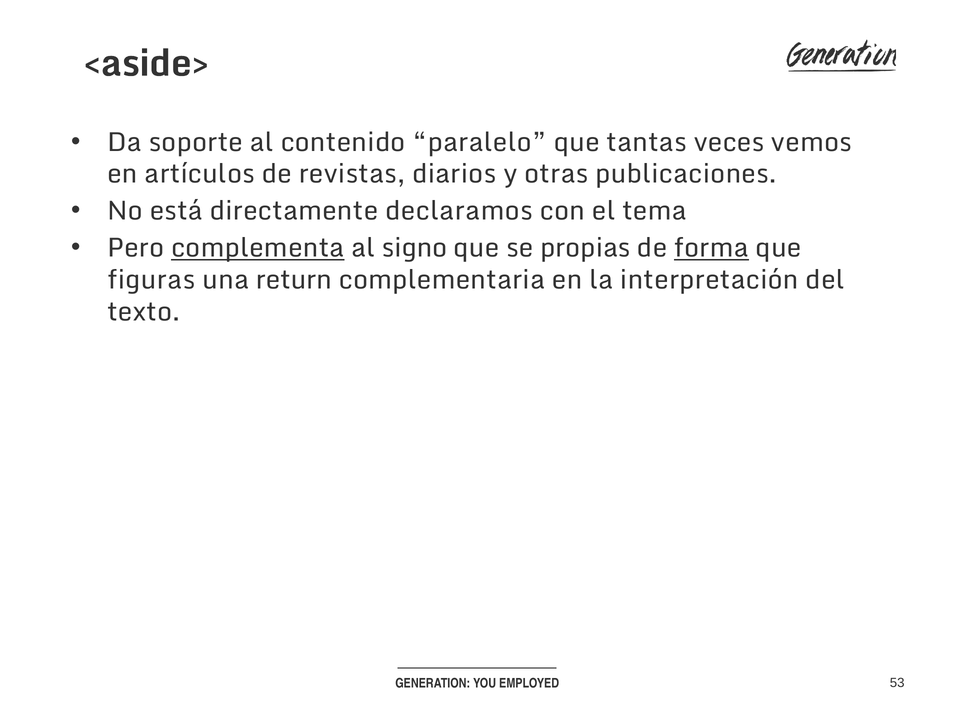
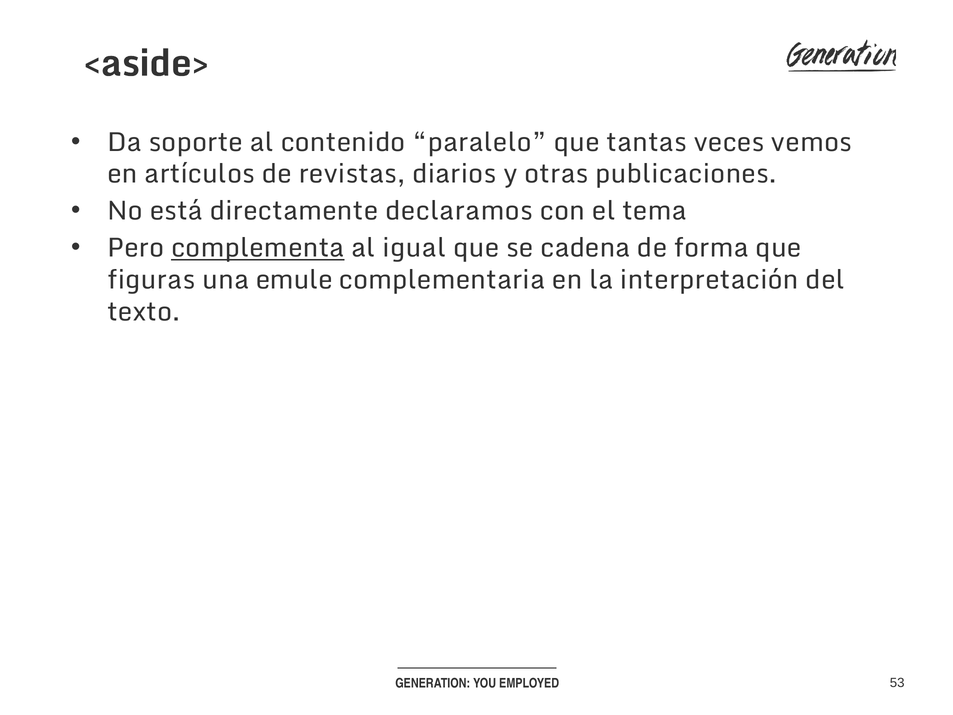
signo: signo -> igual (414, 248)
propias: propias -> cadena (585, 248)
forma underline: present -> none (711, 248)
return: return -> emule (294, 280)
